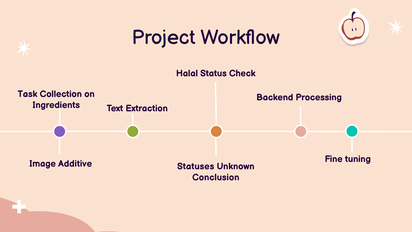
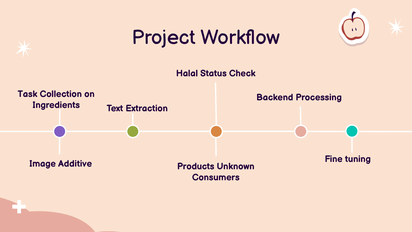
Statuses: Statuses -> Products (196, 166)
Conclusion: Conclusion -> Consumers (216, 177)
